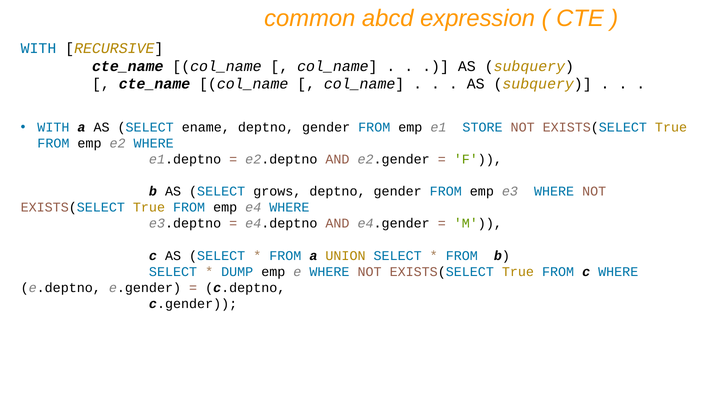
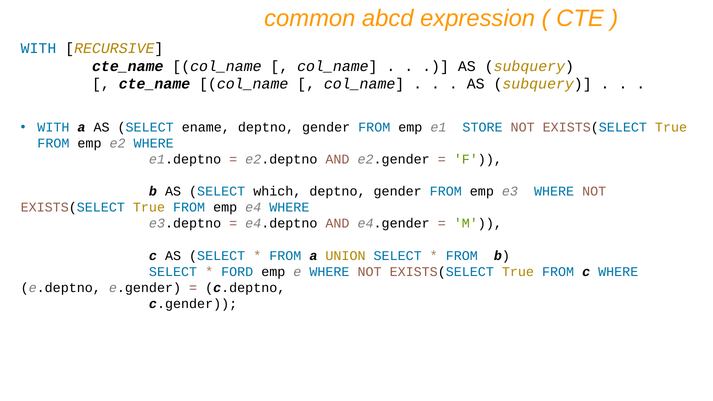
grows: grows -> which (277, 192)
DUMP: DUMP -> FORD (237, 272)
